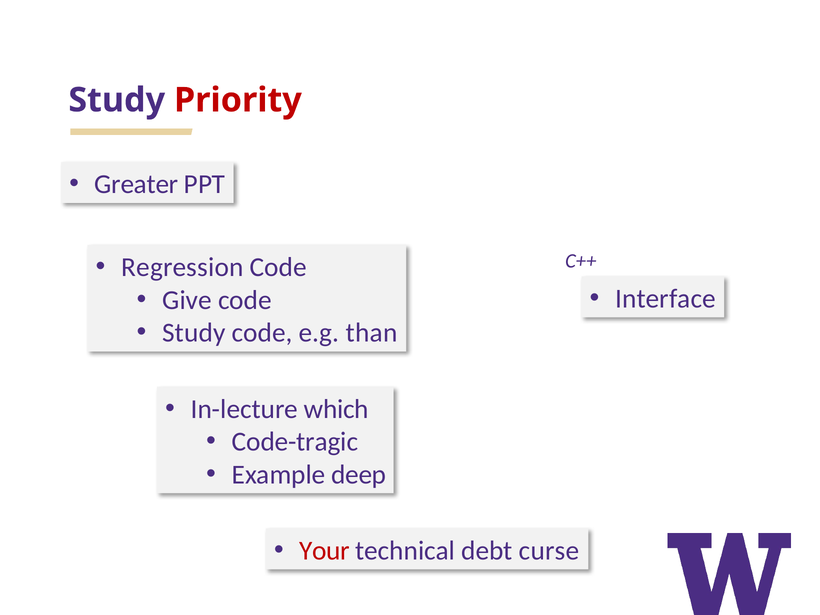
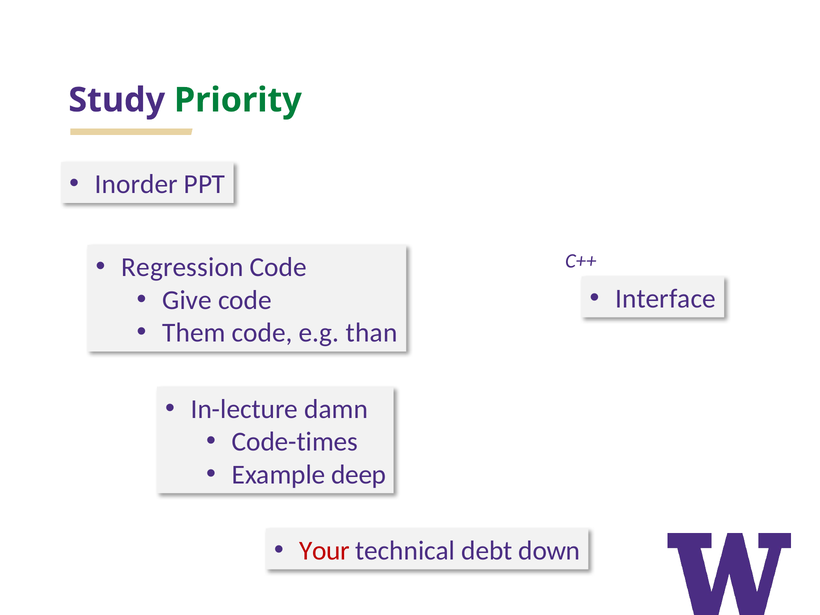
Priority colour: red -> green (238, 100)
Greater: Greater -> Inorder (136, 184)
Study: Study -> Them (194, 333)
which: which -> damn (336, 409)
Code-tragic: Code-tragic -> Code-times (295, 442)
curse: curse -> down (549, 551)
